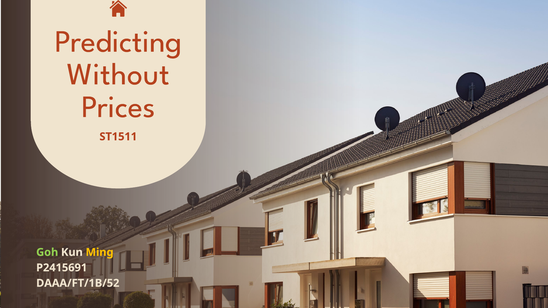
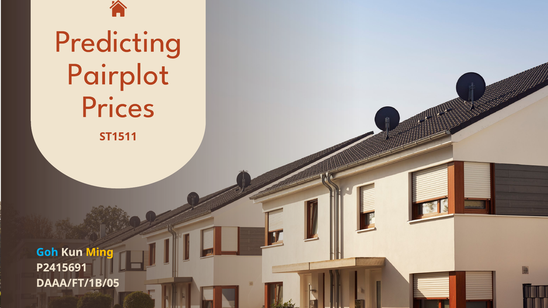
Without: Without -> Pairplot (118, 74)
Goh colour: light green -> light blue (47, 252)
DAAA/FT/1B/52: DAAA/FT/1B/52 -> DAAA/FT/1B/05 (78, 283)
